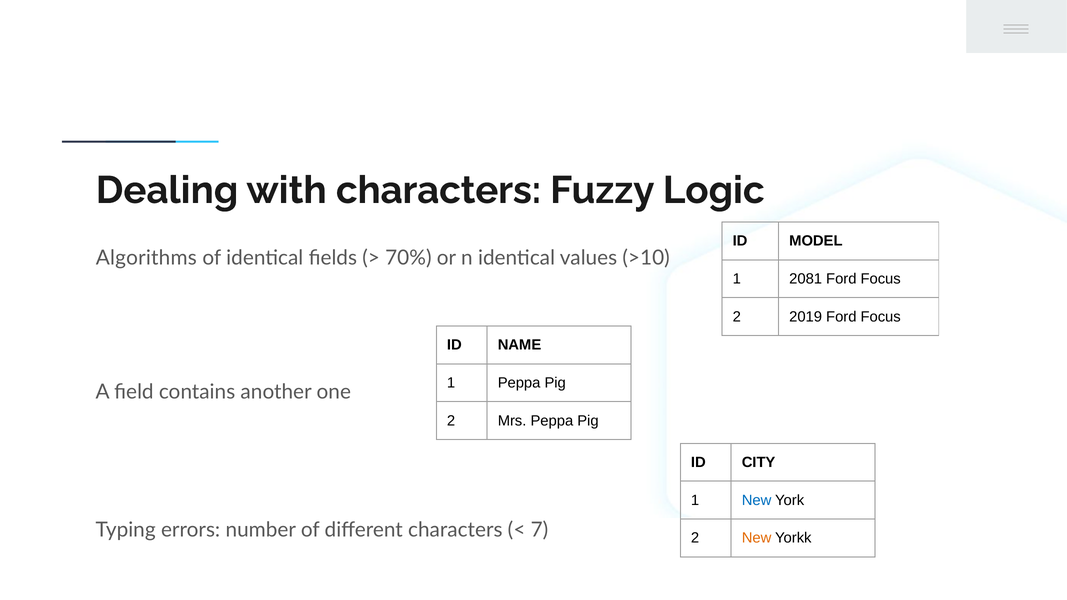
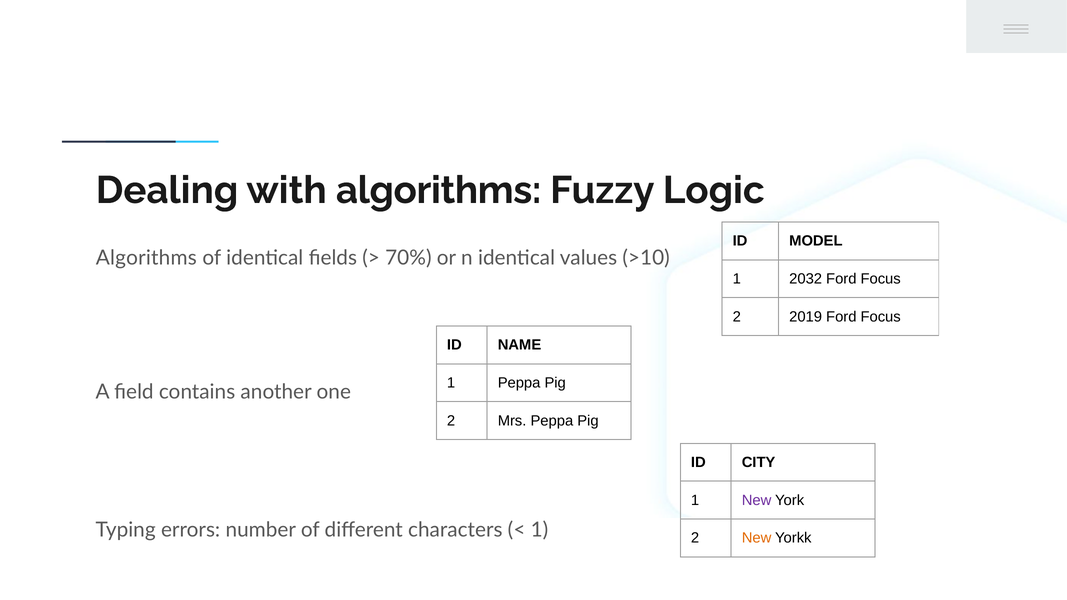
with characters: characters -> algorithms (439, 190)
2081: 2081 -> 2032 (806, 279)
New colour: blue -> purple (757, 500)
7: 7 -> 1 (539, 530)
